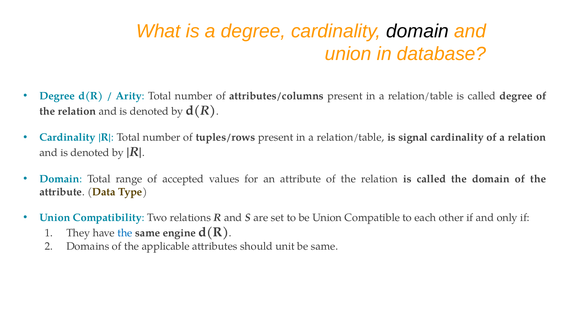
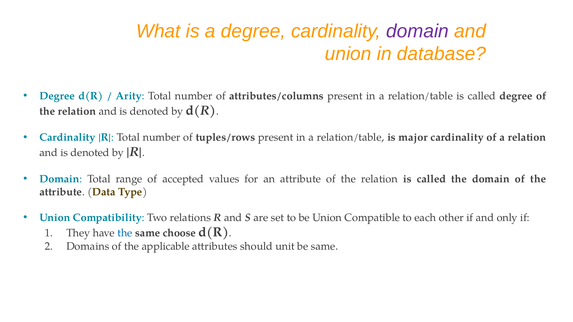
domain colour: black -> purple (418, 31)
signal: signal -> major (413, 138)
engine: engine -> choose (179, 233)
